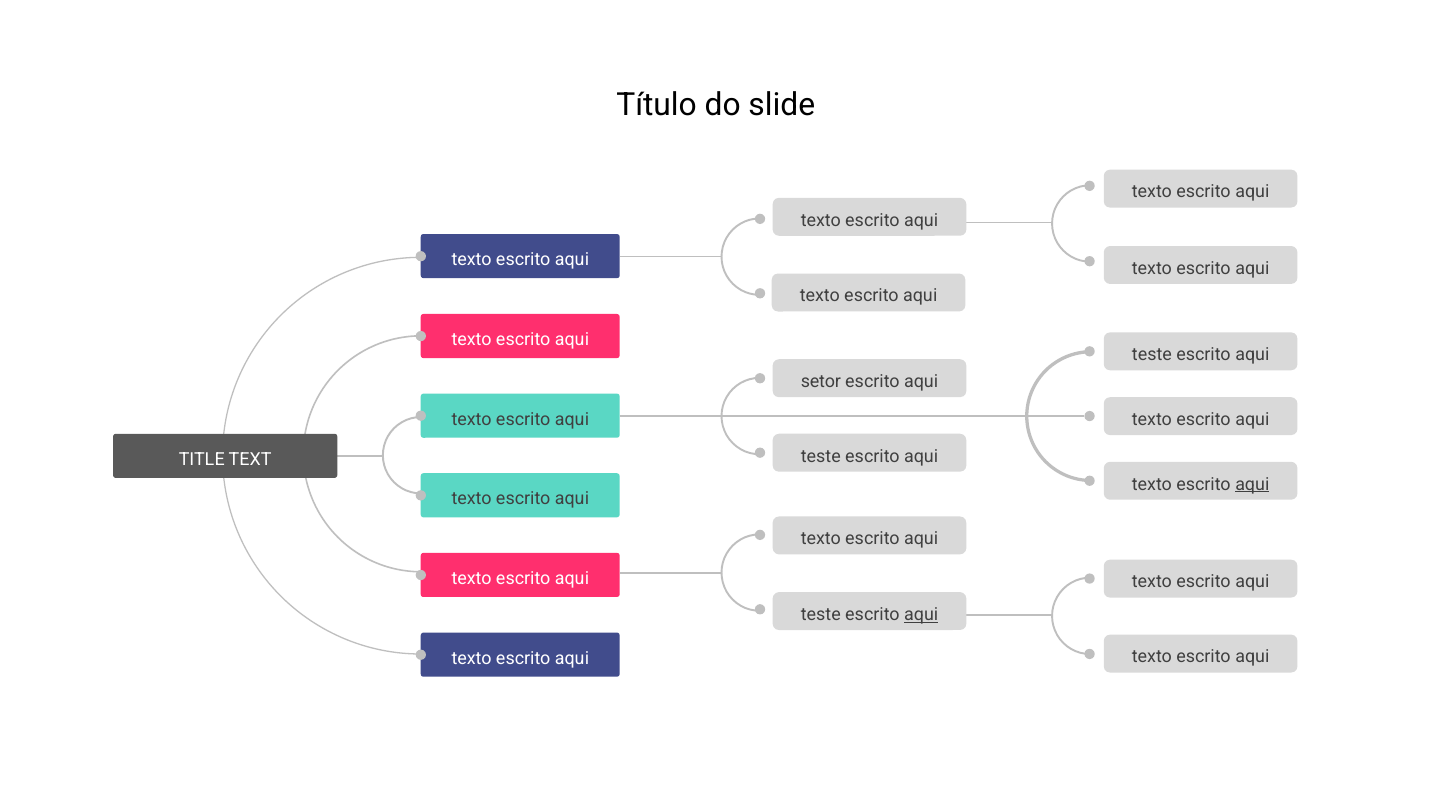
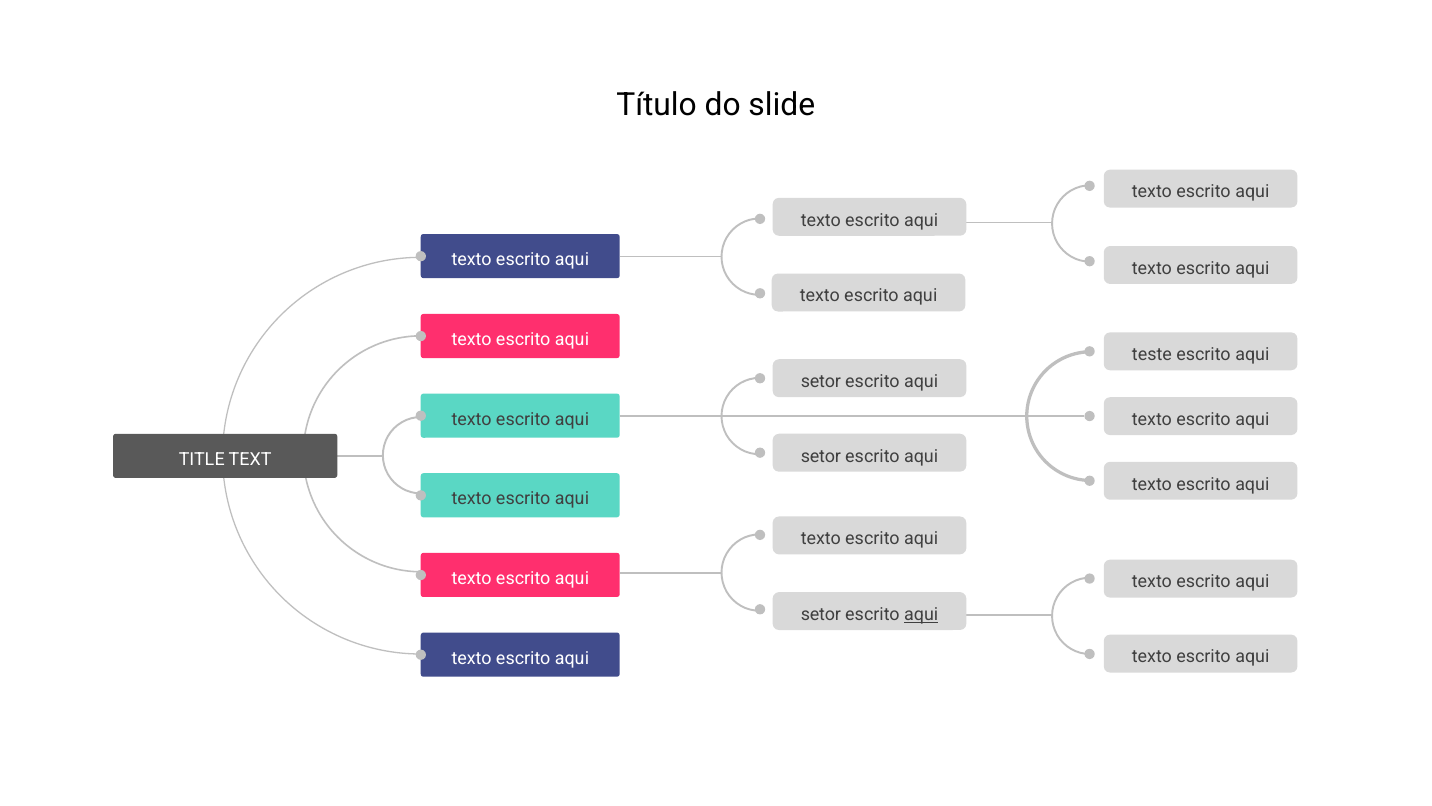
teste: teste -> setor (821, 456)
aqui underline: present -> none (1252, 484)
teste: teste -> setor (821, 614)
